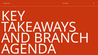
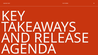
BRANCH: BRANCH -> RELEASE (61, 38)
